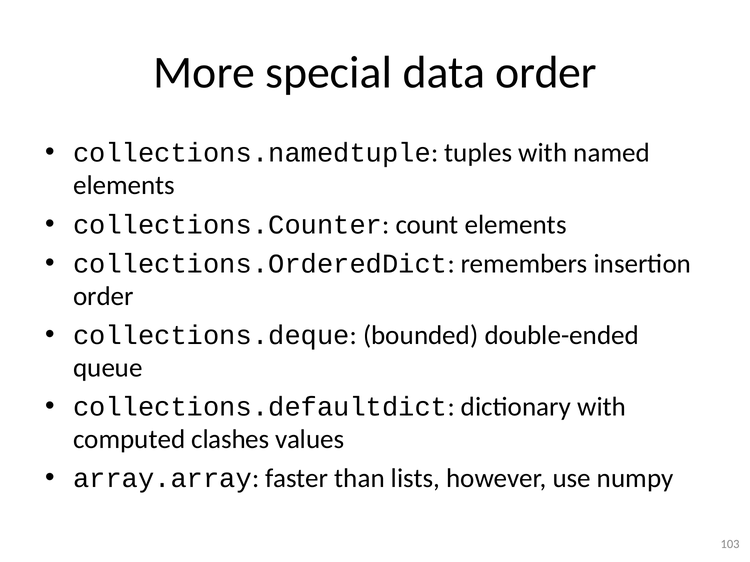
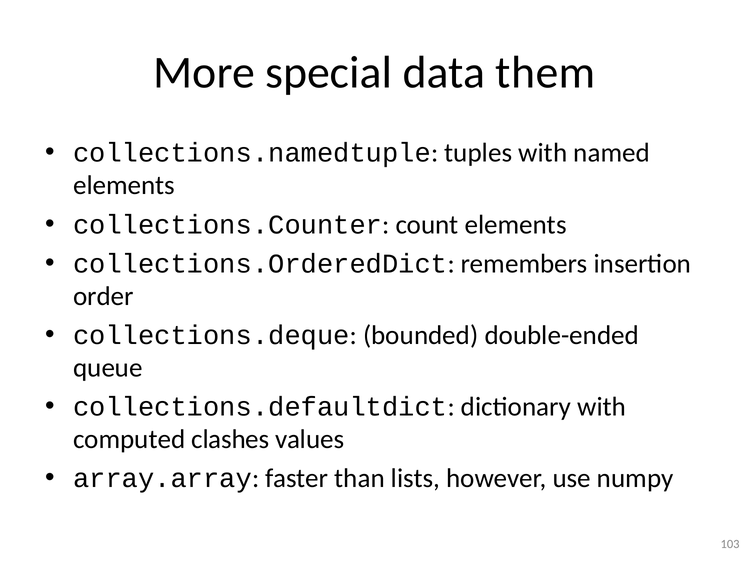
data order: order -> them (545, 73)
